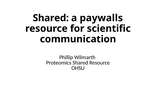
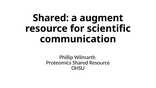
paywalls: paywalls -> augment (101, 18)
